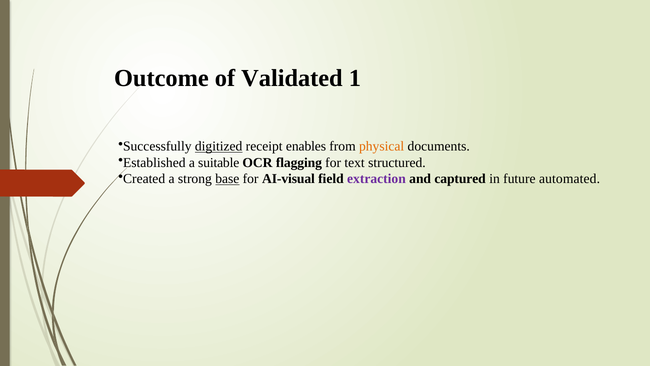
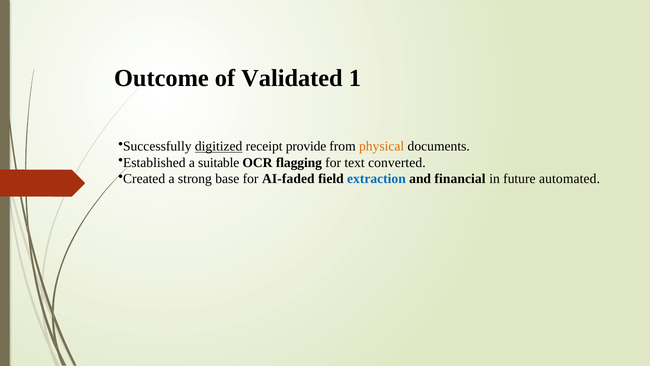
enables: enables -> provide (306, 146)
structured: structured -> converted (397, 163)
base underline: present -> none (227, 179)
AI-visual: AI-visual -> AI-faded (288, 179)
extraction colour: purple -> blue (376, 179)
captured: captured -> financial (460, 179)
